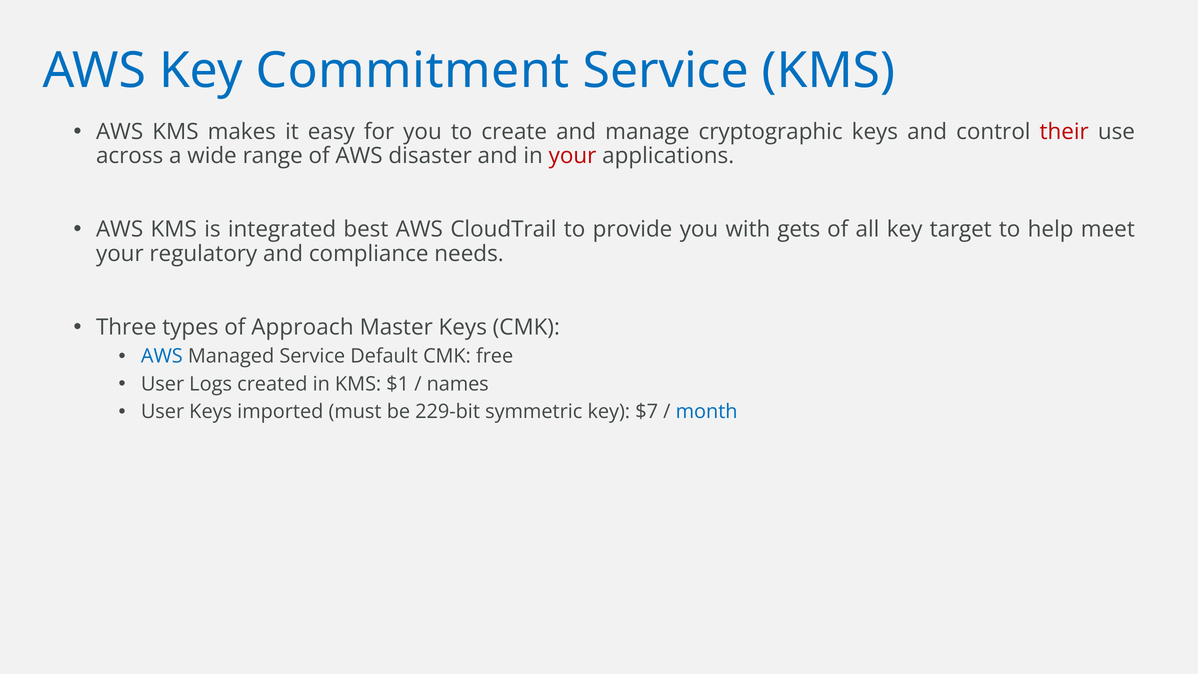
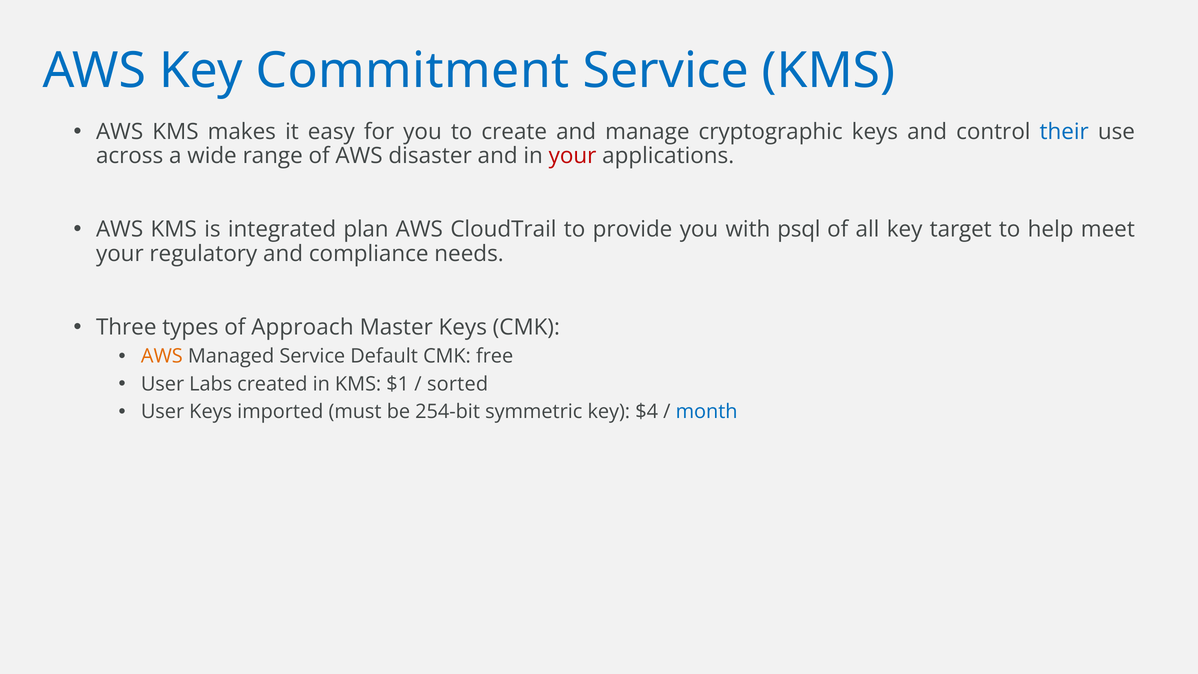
their colour: red -> blue (1064, 132)
best: best -> plan (366, 229)
gets: gets -> psql (799, 229)
AWS colour: blue -> orange (162, 356)
Logs: Logs -> Labs (211, 384)
names: names -> sorted (458, 384)
229-bit: 229-bit -> 254-bit (448, 412)
$7: $7 -> $4 (647, 412)
